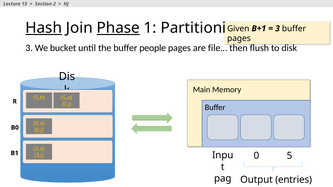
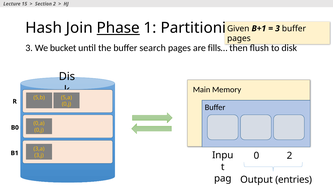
Hash underline: present -> none (44, 28)
people: people -> search (153, 48)
file…: file… -> fills… (218, 48)
0 5: 5 -> 2 (290, 156)
